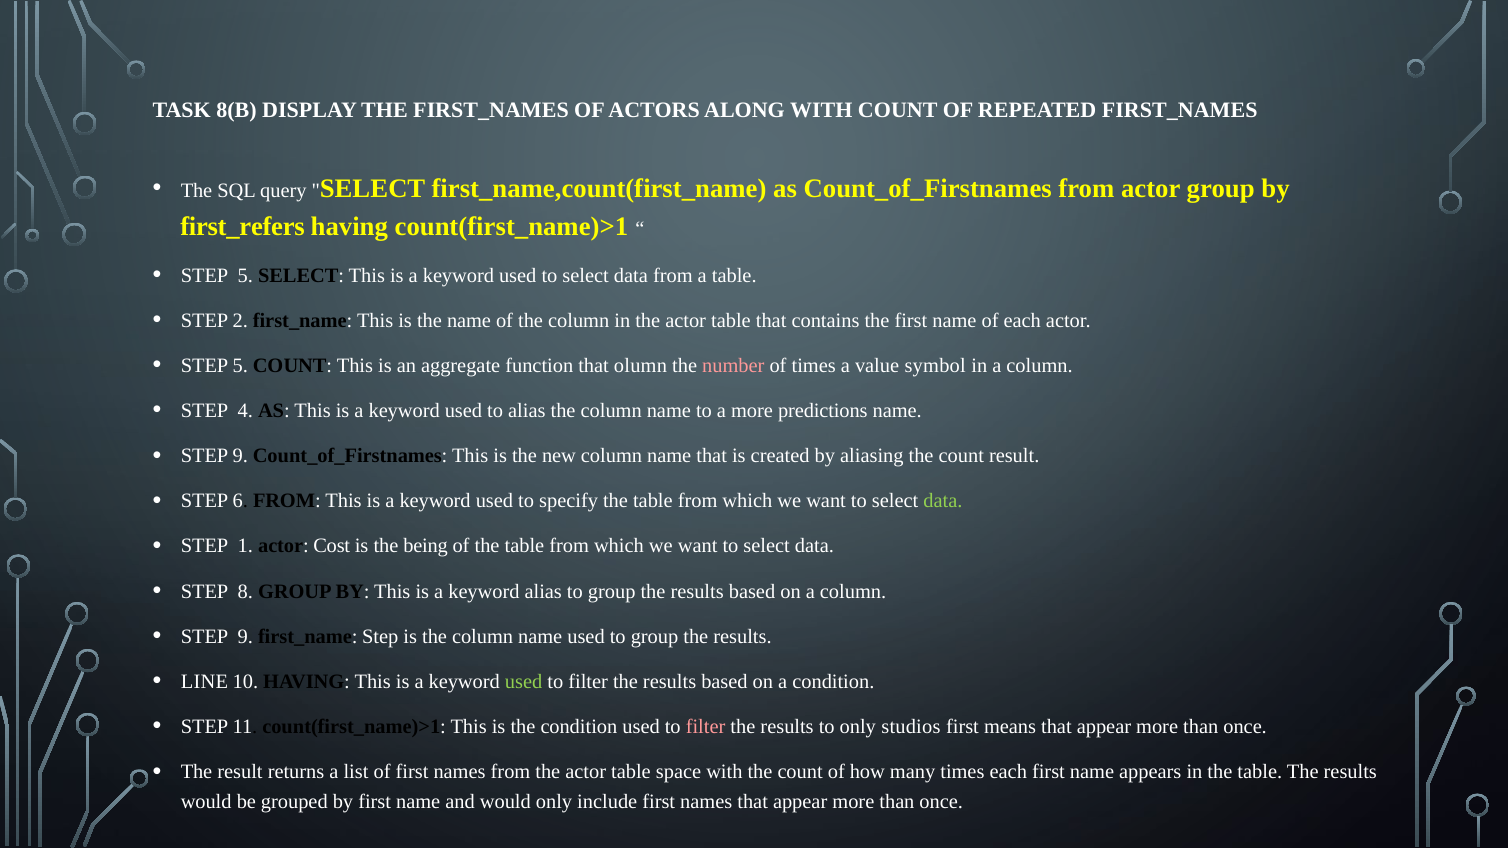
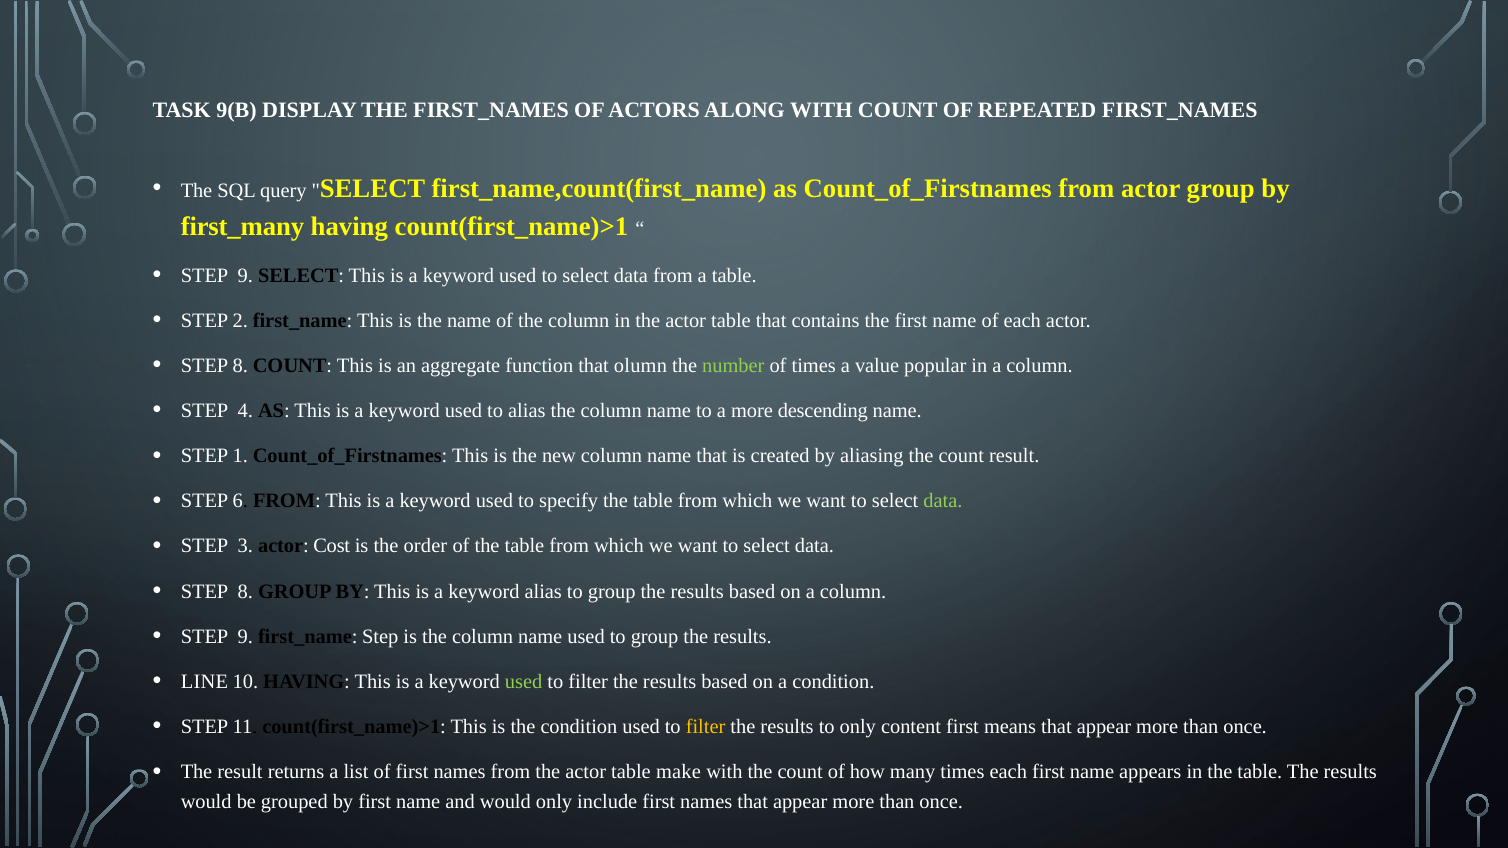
8(B: 8(B -> 9(B (237, 111)
first_refers: first_refers -> first_many (242, 227)
5: 5 -> 9 (245, 275)
5: 5 -> 8 (240, 366)
number colour: pink -> light green (733, 366)
symbol: symbol -> popular (935, 366)
predictions: predictions -> descending (823, 411)
9: 9 -> 1 (240, 456)
1: 1 -> 3 (245, 546)
being: being -> order (425, 546)
filter colour: pink -> yellow (706, 727)
studios: studios -> content (911, 727)
space: space -> make (678, 772)
